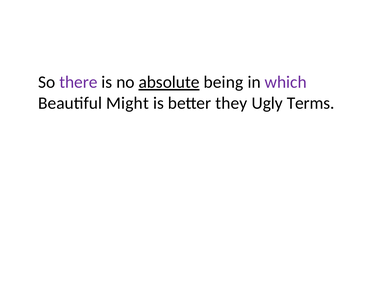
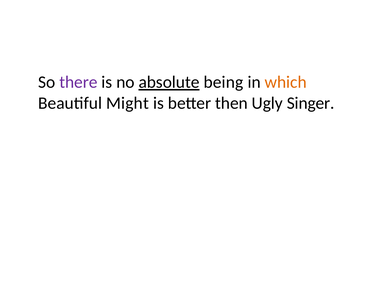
which colour: purple -> orange (286, 82)
they: they -> then (231, 103)
Terms: Terms -> Singer (311, 103)
